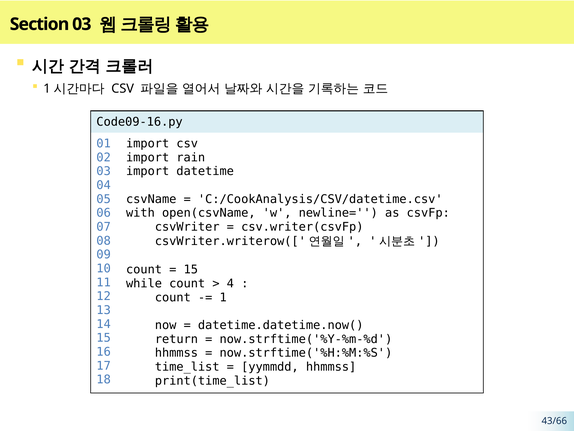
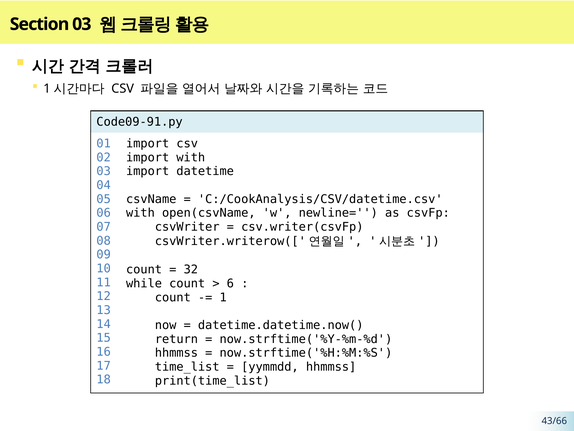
Code09-16.py: Code09-16.py -> Code09-91.py (140, 122)
import rain: rain -> with (191, 157)
15: 15 -> 32 (191, 269)
4: 4 -> 6 (230, 283)
